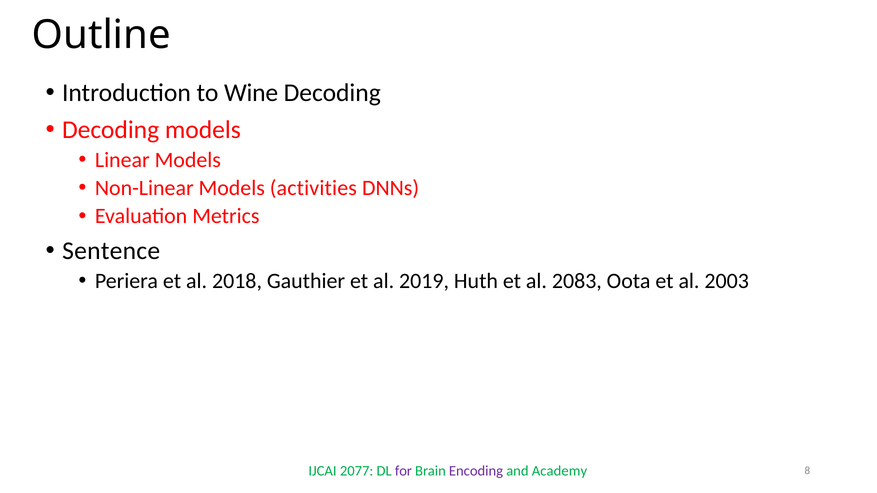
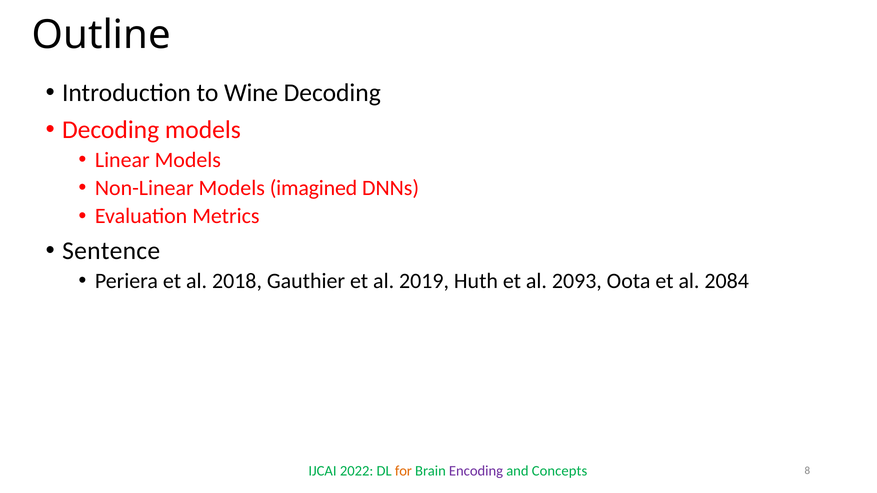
activities: activities -> imagined (314, 188)
2083: 2083 -> 2093 (577, 281)
2003: 2003 -> 2084 (727, 281)
2077: 2077 -> 2022 (357, 471)
for colour: purple -> orange (403, 471)
Academy: Academy -> Concepts (560, 471)
